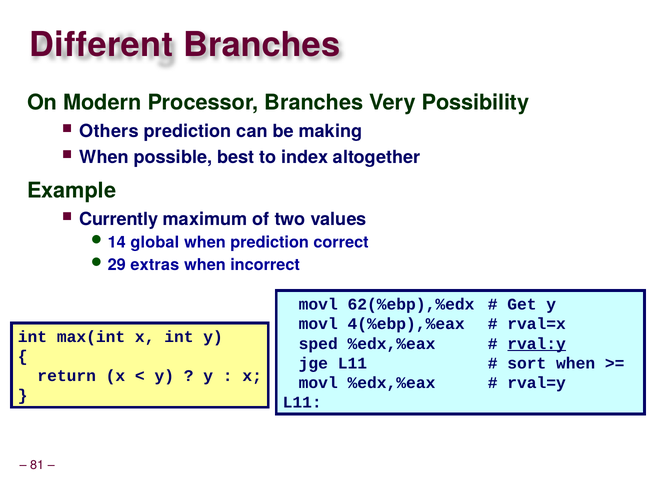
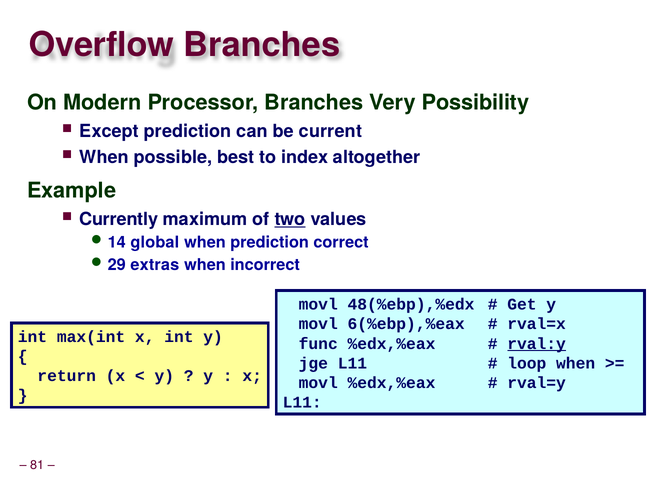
Different: Different -> Overflow (101, 45)
Others: Others -> Except (109, 131)
making: making -> current (330, 131)
two underline: none -> present (290, 219)
62(%ebp),%edx: 62(%ebp),%edx -> 48(%ebp),%edx (411, 305)
4(%ebp),%eax: 4(%ebp),%eax -> 6(%ebp),%eax (406, 324)
sped: sped -> func (318, 344)
sort: sort -> loop (527, 363)
